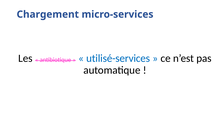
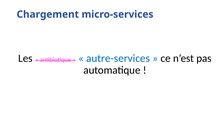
utilisé-services: utilisé-services -> autre-services (118, 58)
